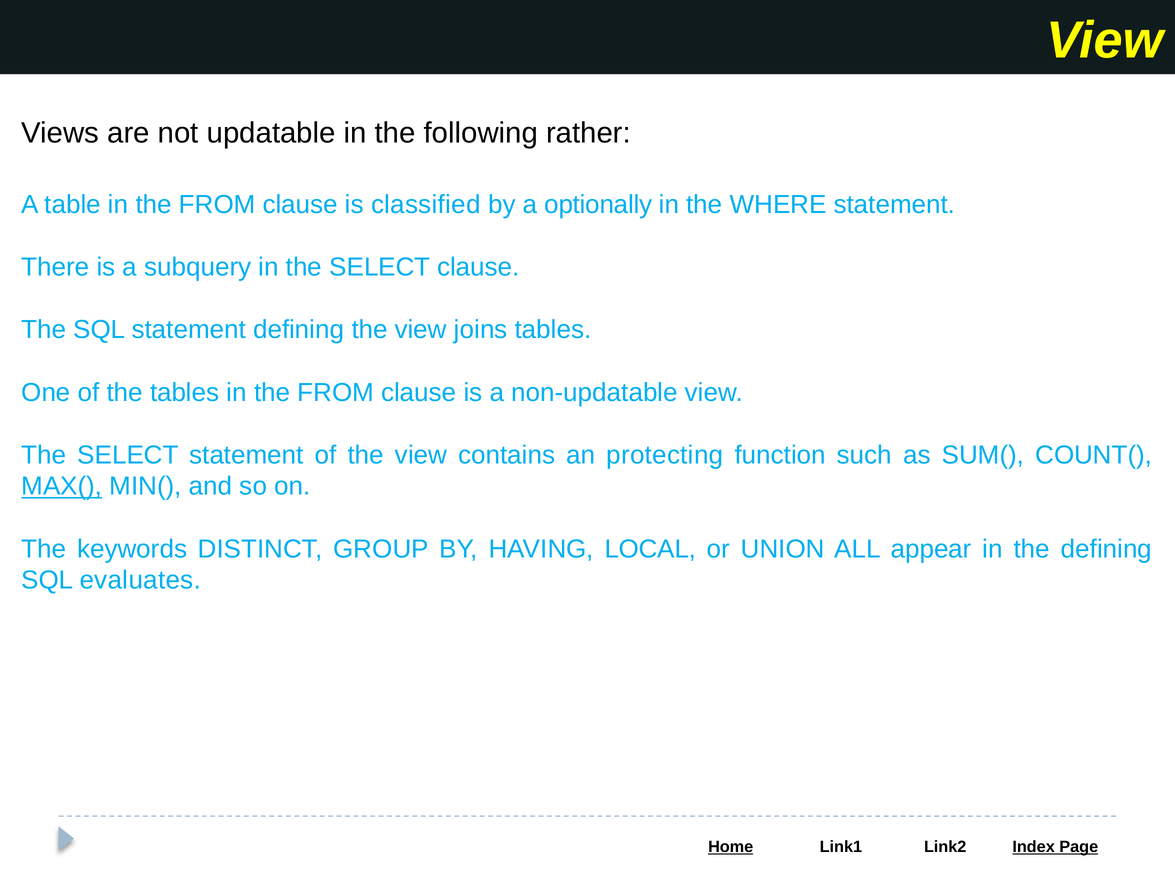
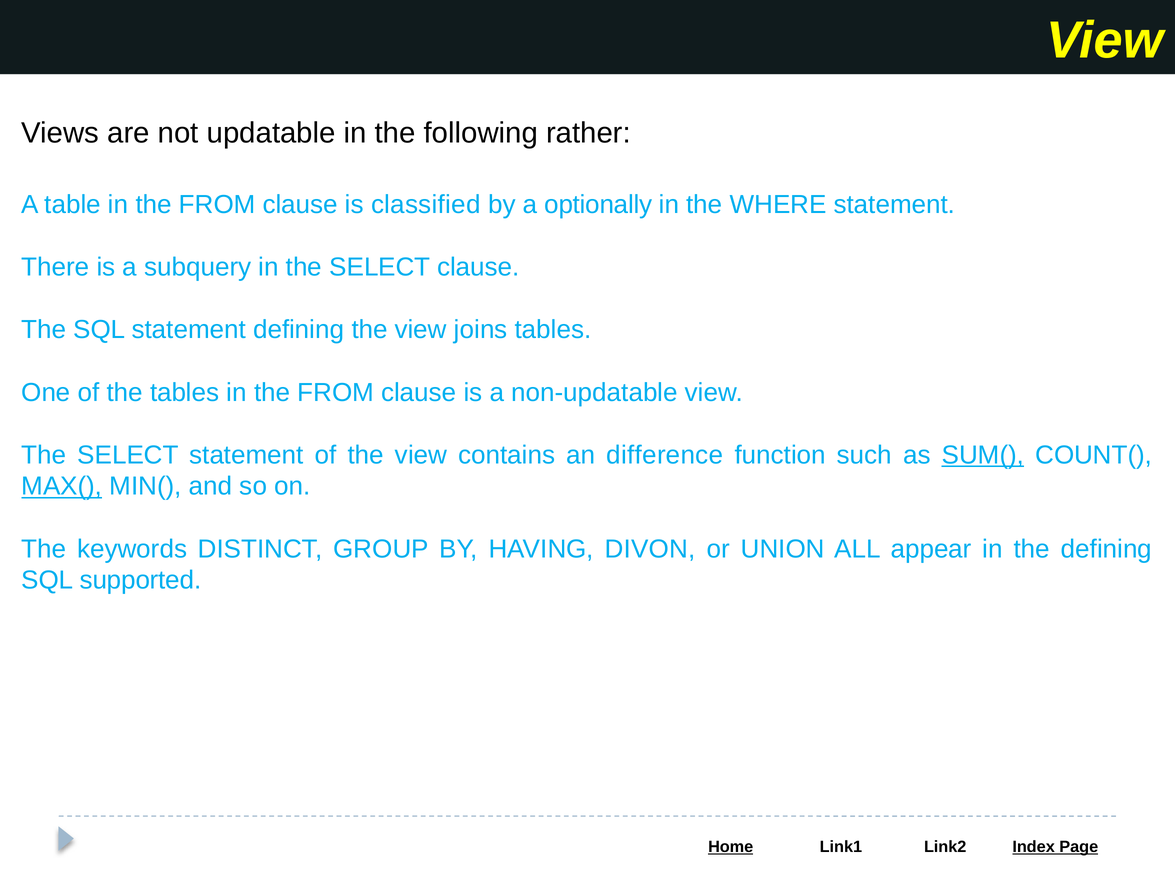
protecting: protecting -> difference (665, 455)
SUM( underline: none -> present (983, 455)
LOCAL: LOCAL -> DIVON (650, 549)
evaluates: evaluates -> supported (140, 580)
